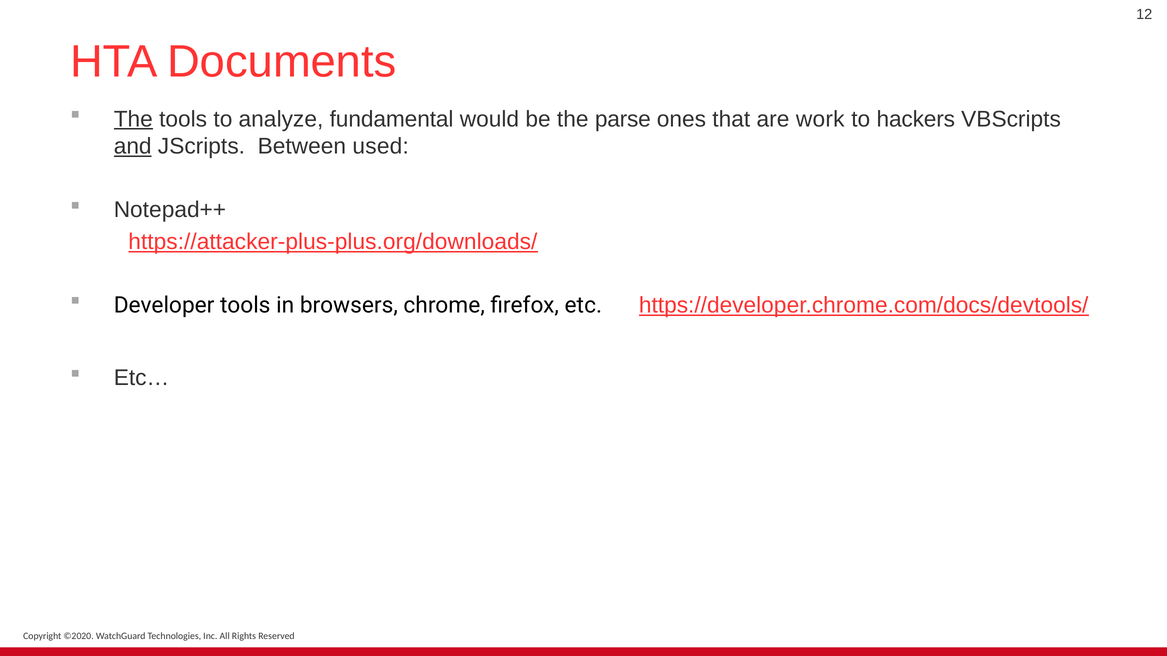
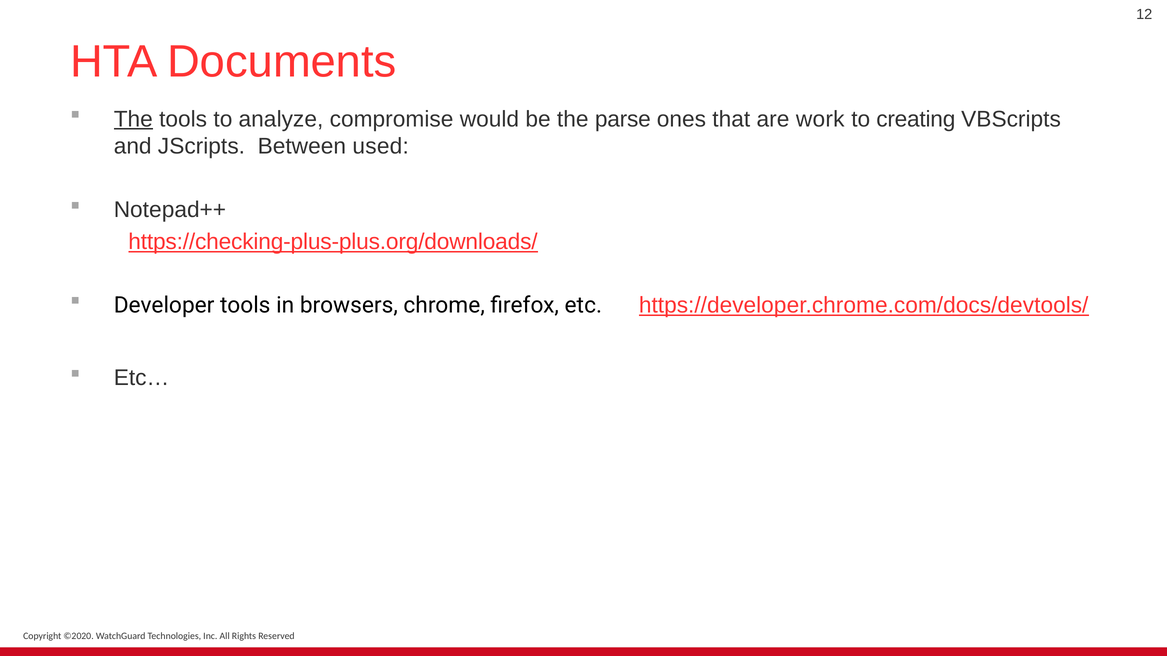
fundamental: fundamental -> compromise (392, 119)
hackers: hackers -> creating (916, 119)
and underline: present -> none (133, 146)
https://attacker-plus-plus.org/downloads/: https://attacker-plus-plus.org/downloads/ -> https://checking-plus-plus.org/downloads/ (333, 242)
